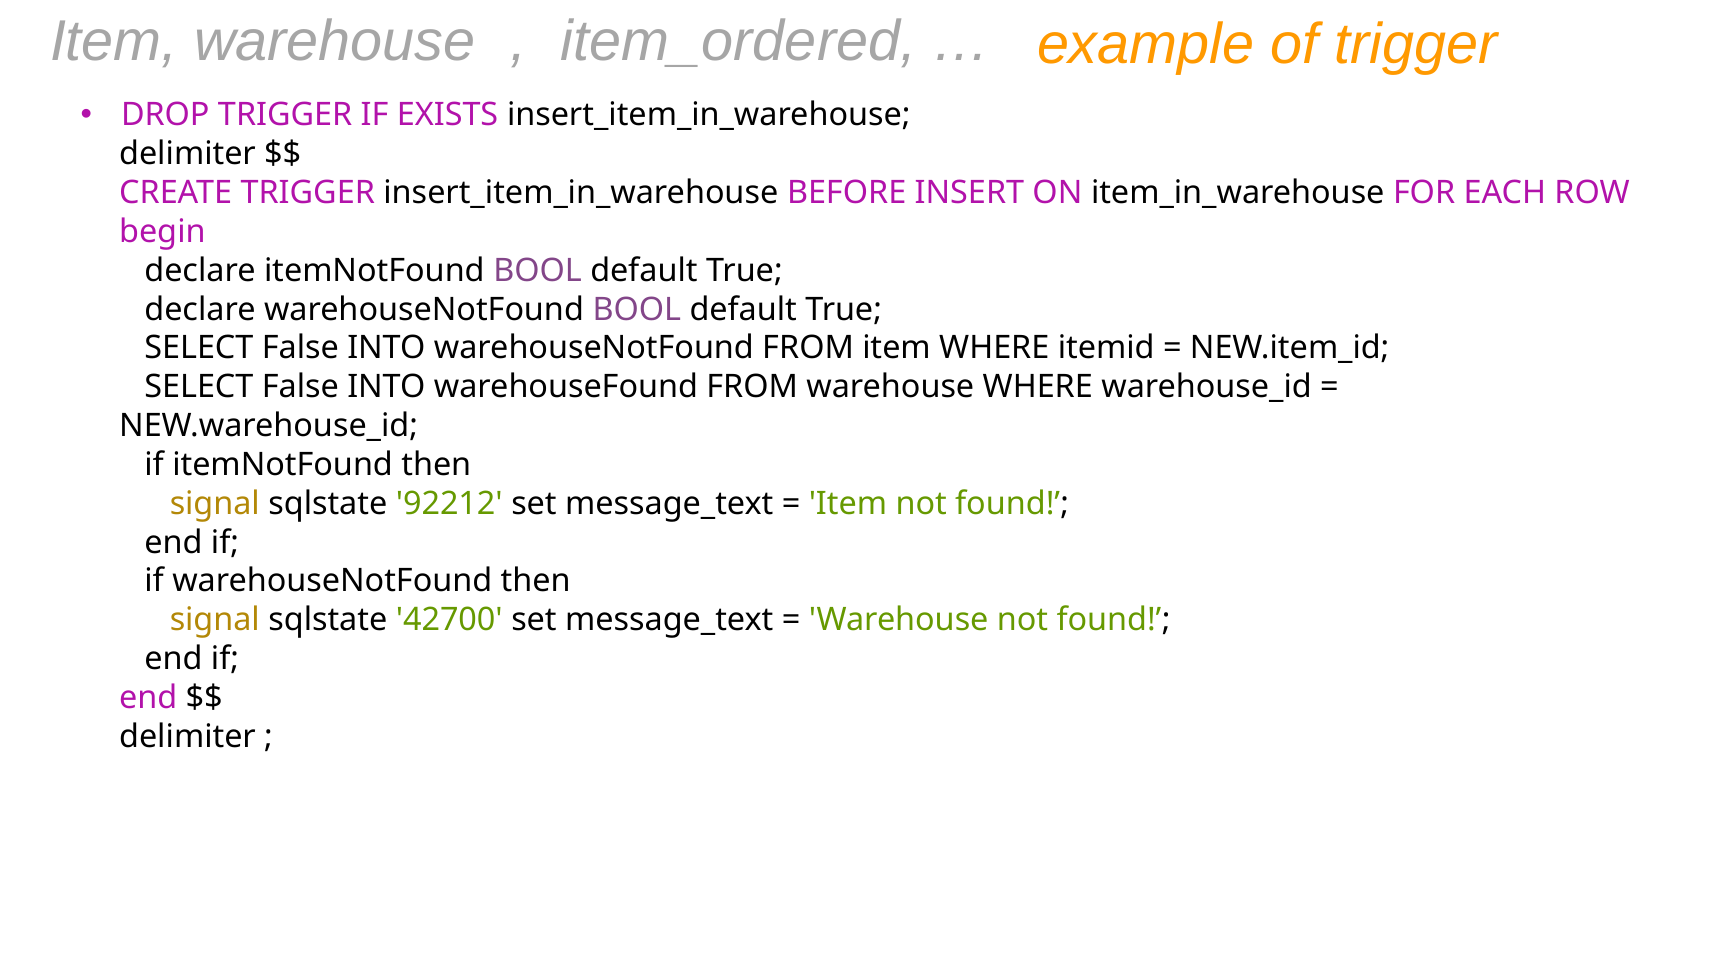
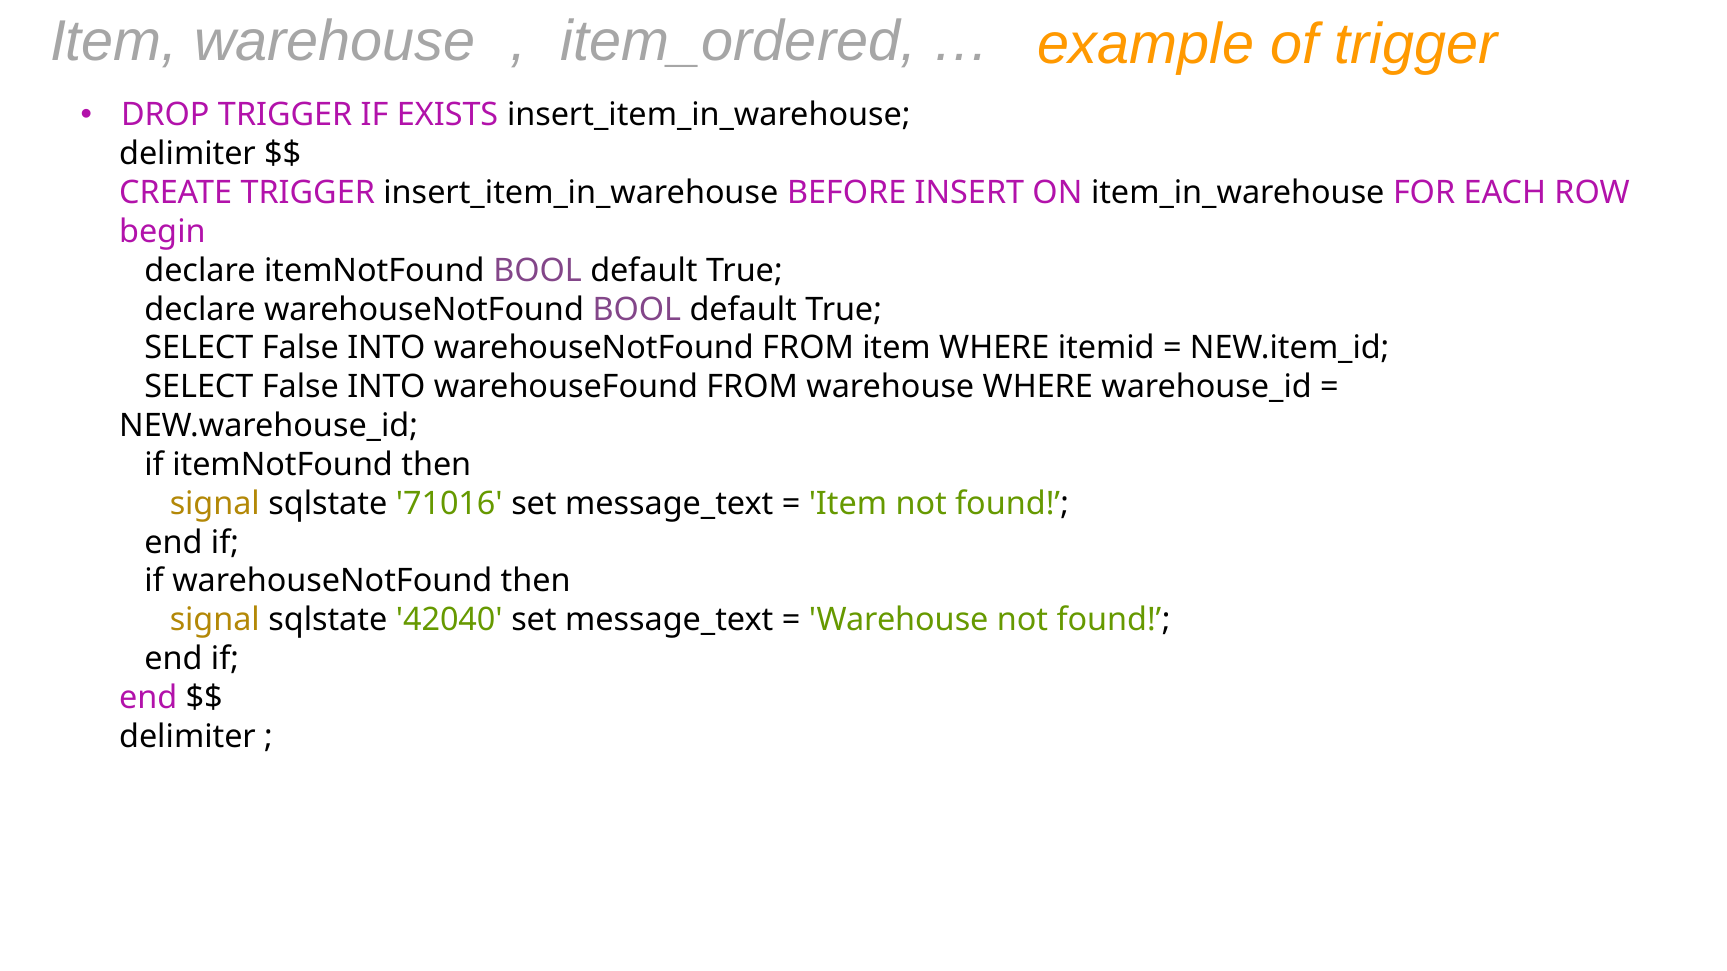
92212: 92212 -> 71016 (449, 504)
42700: 42700 -> 42040 (449, 620)
